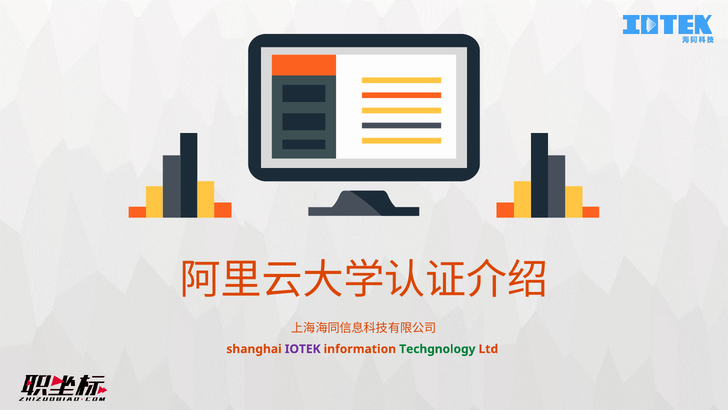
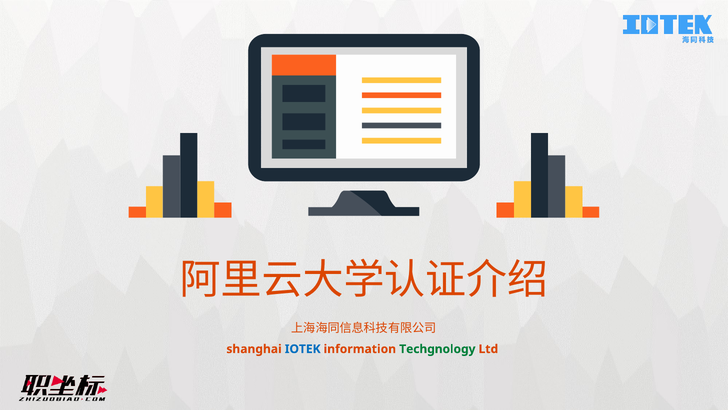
IOTEK colour: purple -> blue (303, 349)
